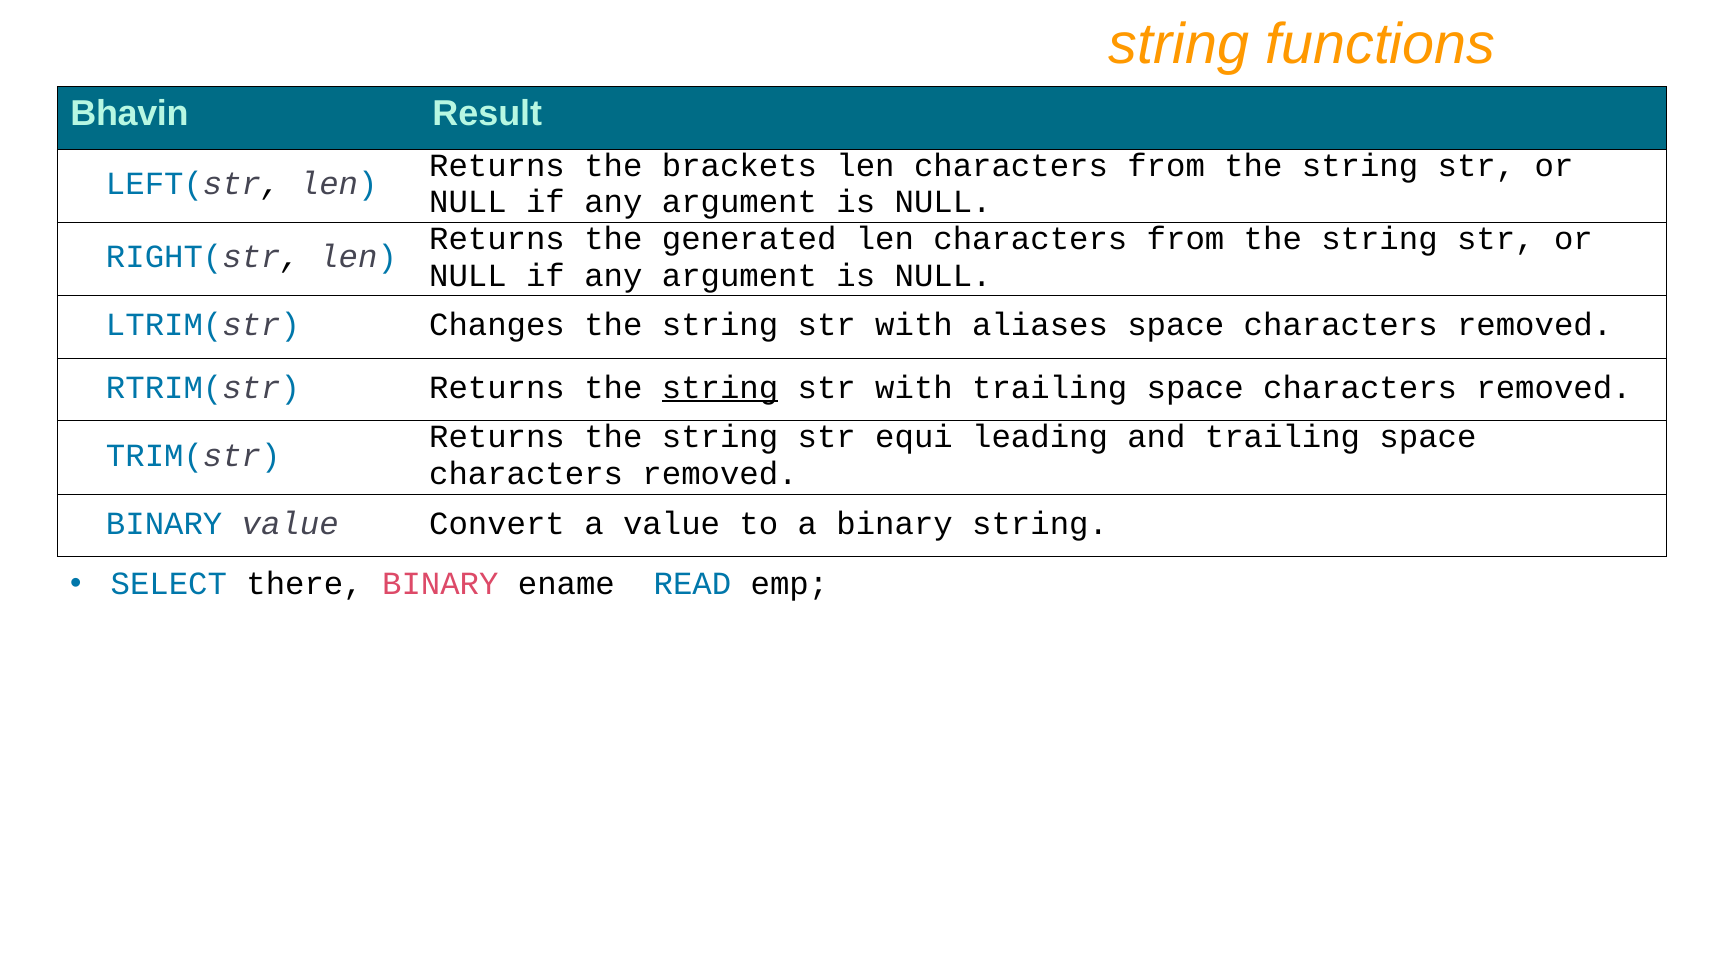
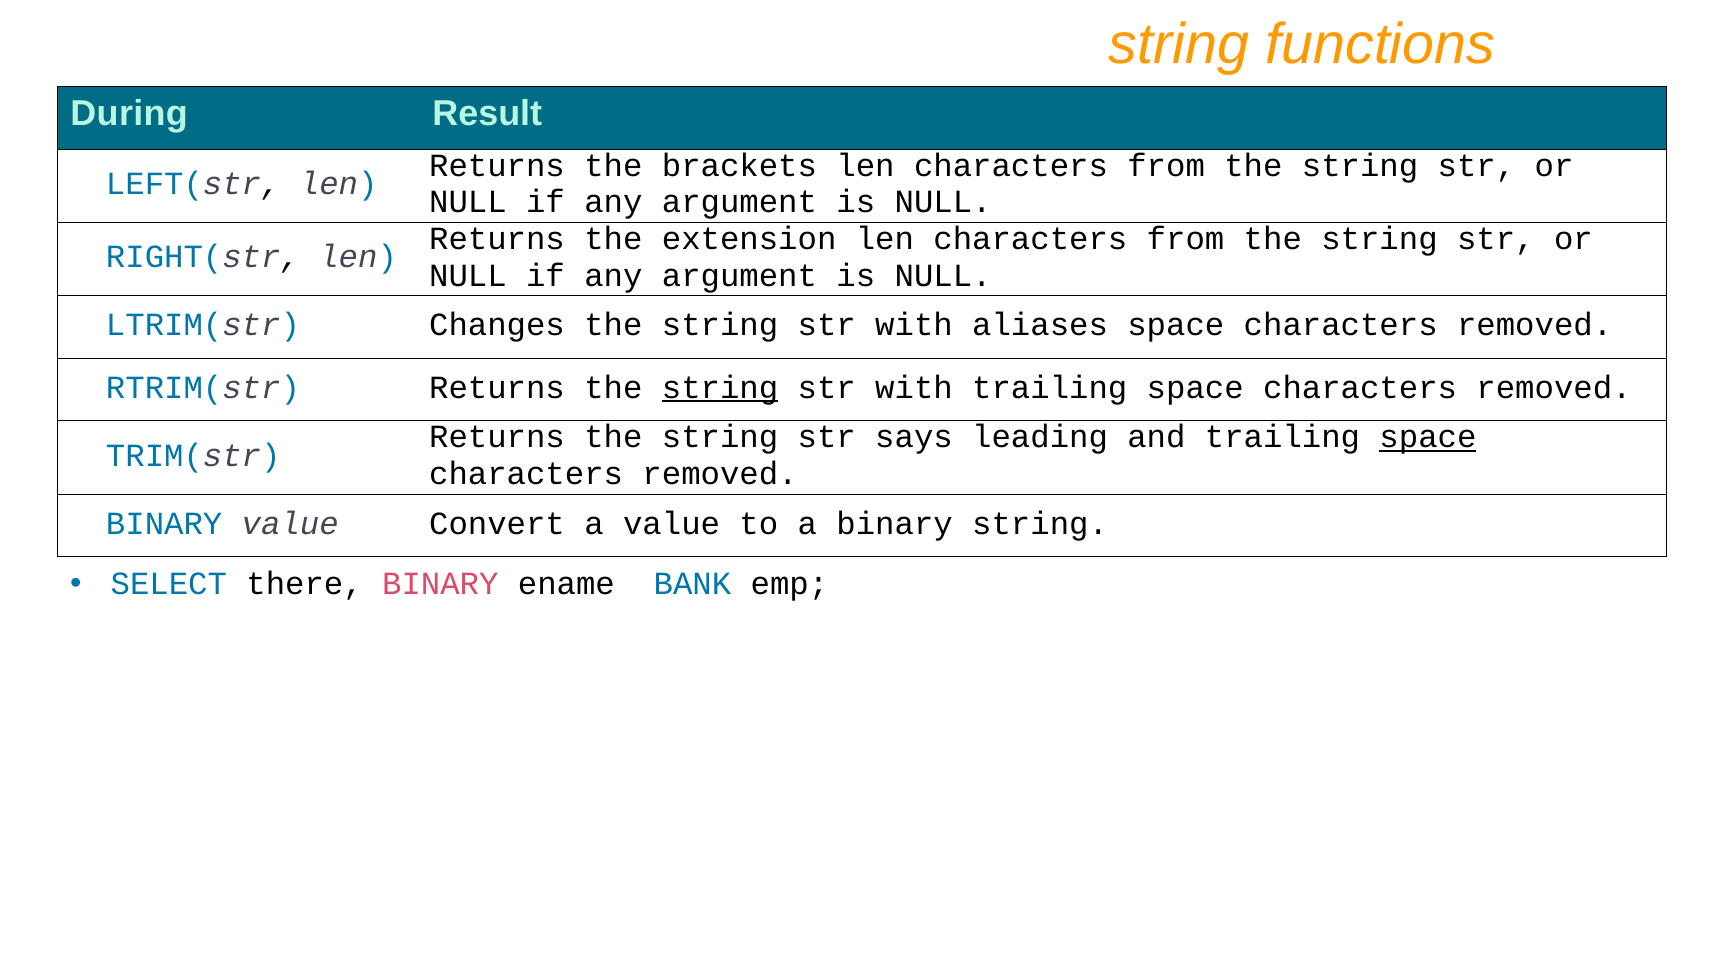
Bhavin: Bhavin -> During (129, 114)
generated: generated -> extension (749, 239)
equi: equi -> says (914, 437)
space underline: none -> present (1428, 437)
READ: READ -> BANK (692, 584)
